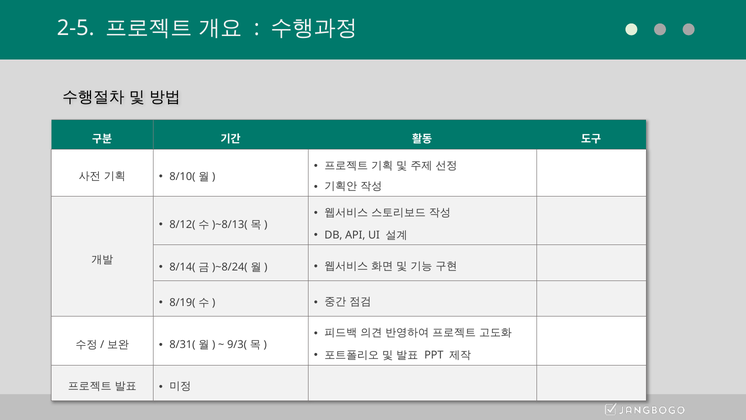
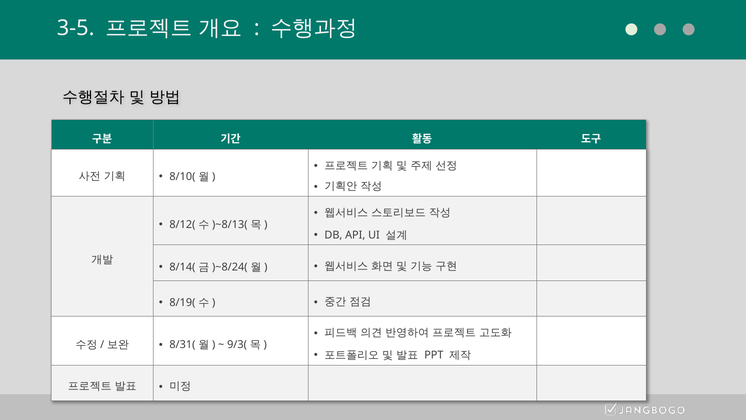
2-5: 2-5 -> 3-5 (76, 28)
